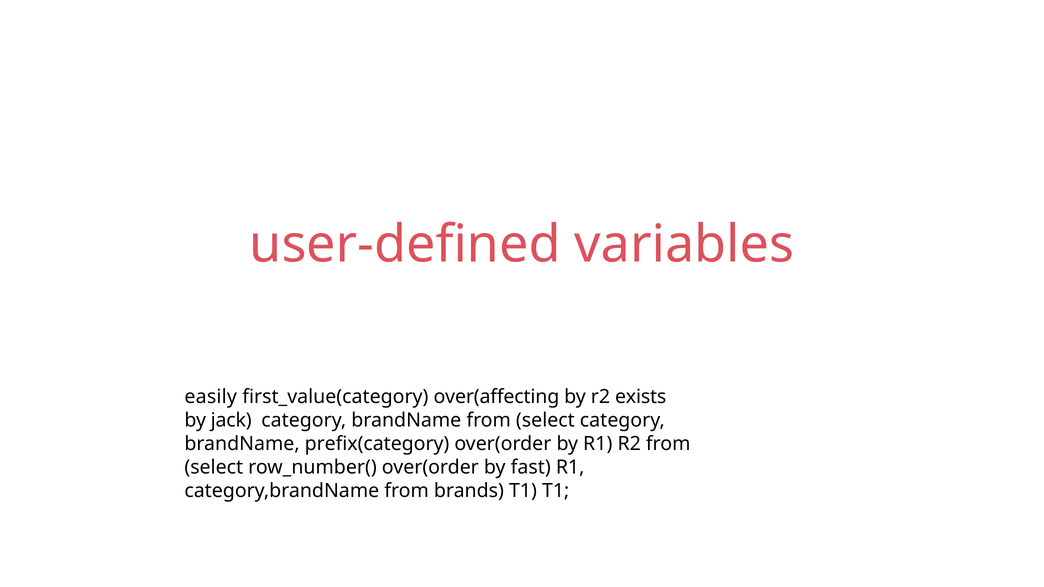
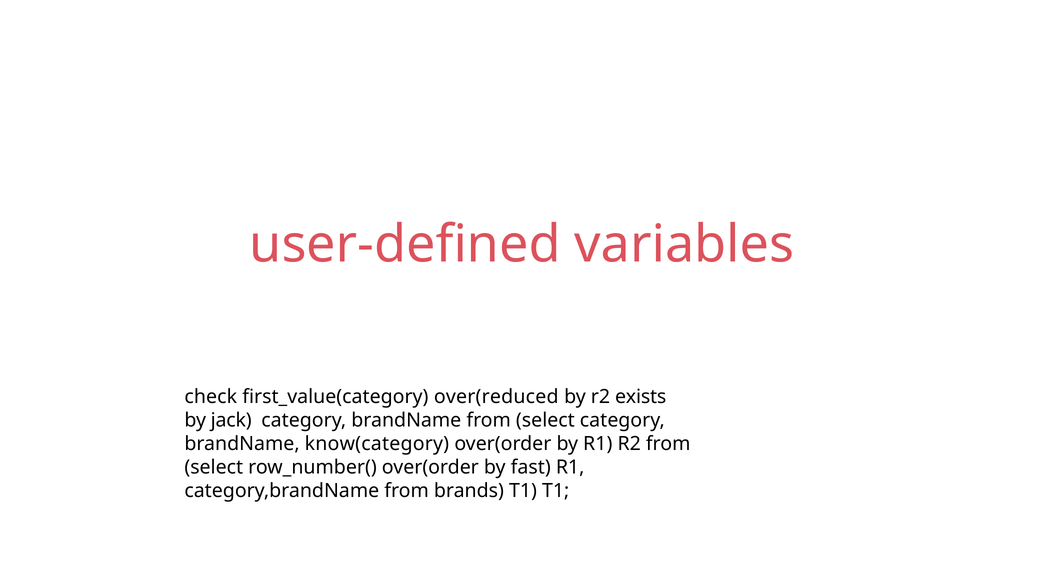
easily: easily -> check (211, 397)
over(affecting: over(affecting -> over(reduced (496, 397)
prefix(category: prefix(category -> know(category (377, 444)
